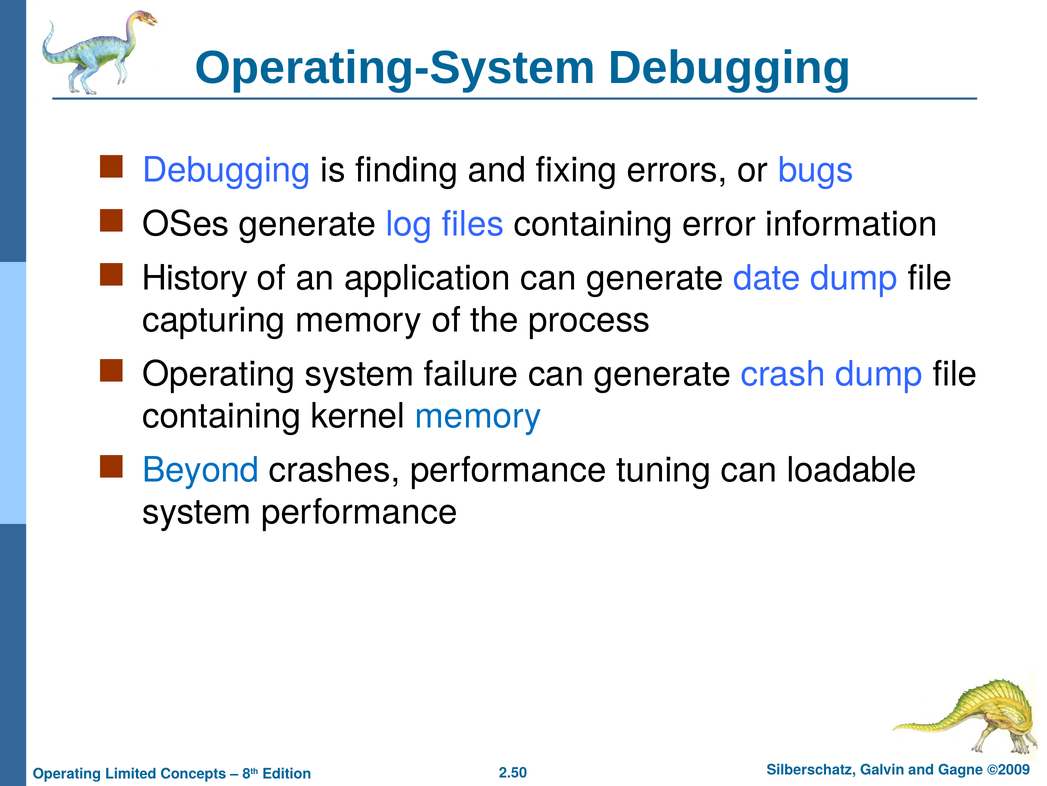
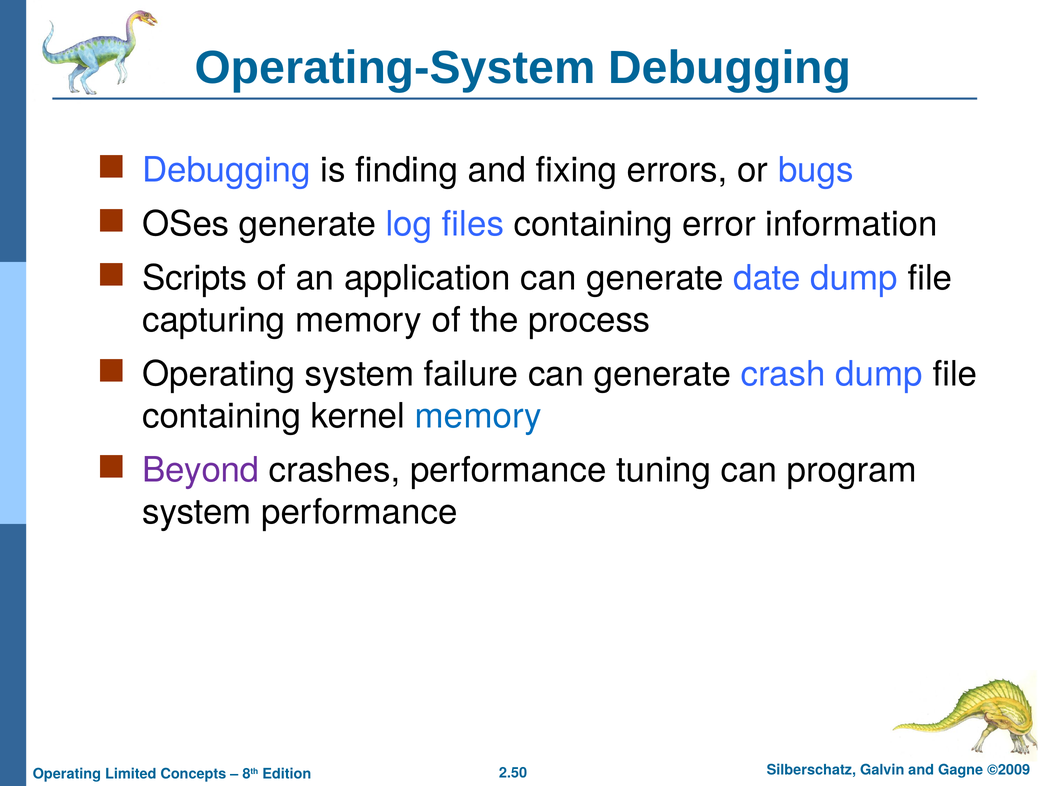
History: History -> Scripts (195, 278)
Beyond colour: blue -> purple (201, 470)
loadable: loadable -> program (852, 470)
